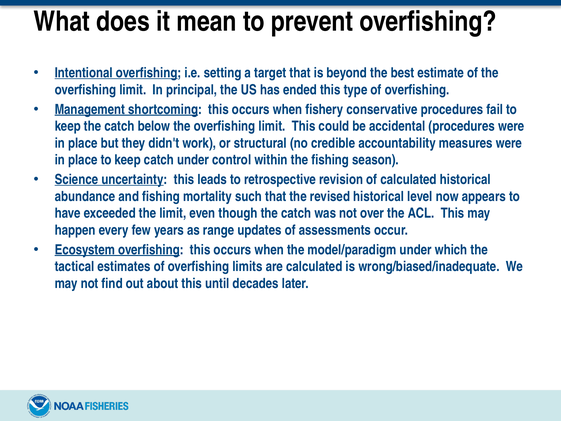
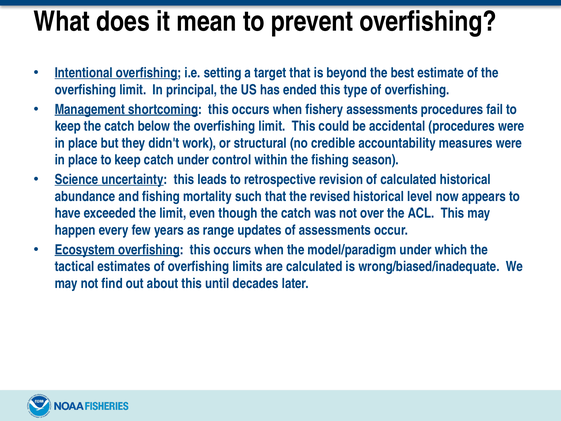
fishery conservative: conservative -> assessments (382, 109)
